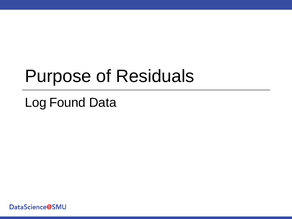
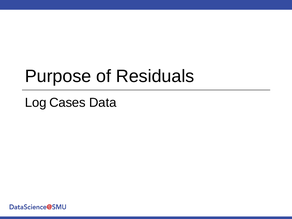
Found: Found -> Cases (67, 103)
